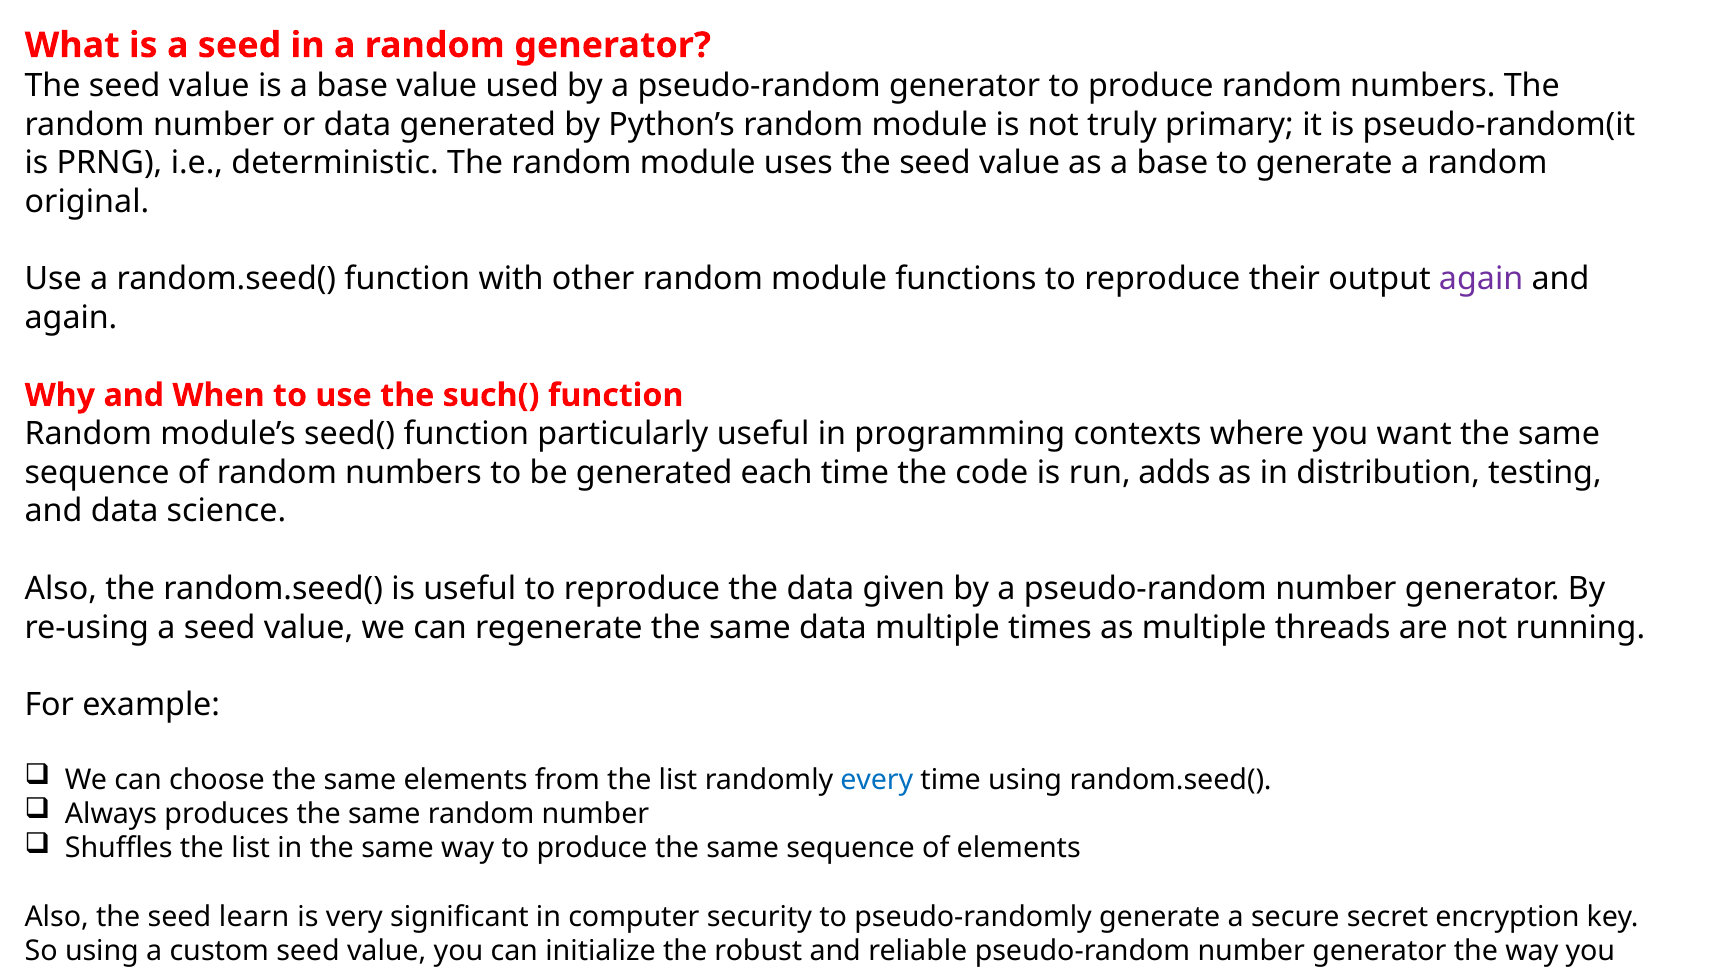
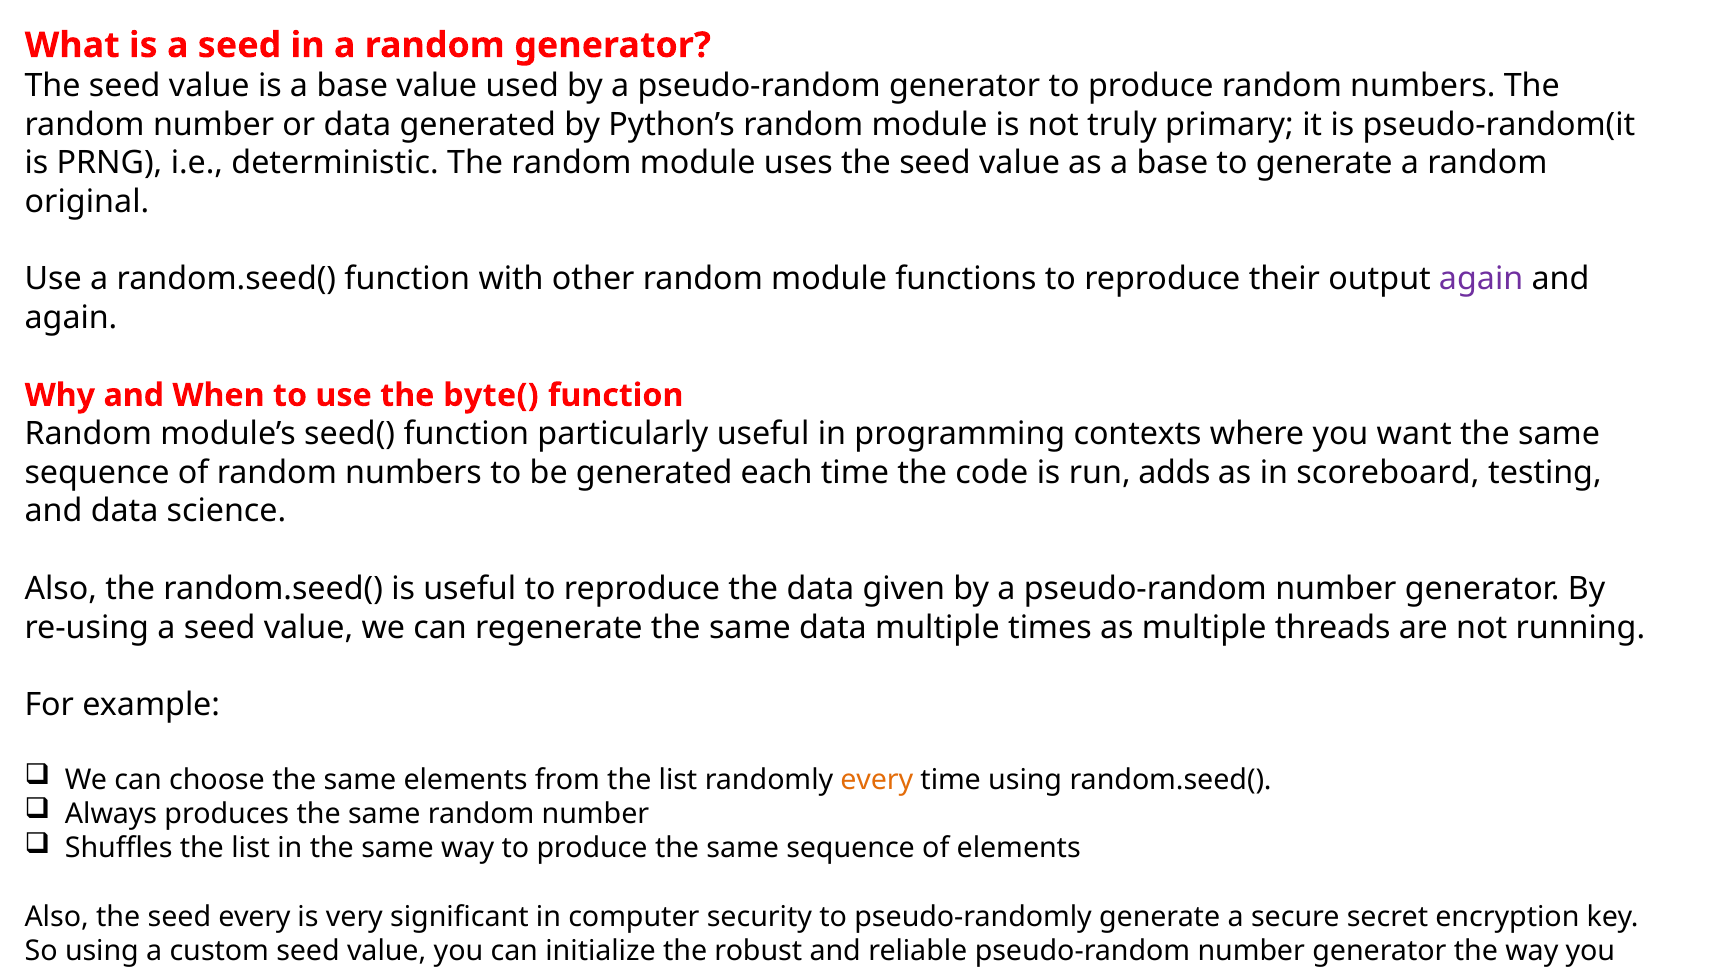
such(: such( -> byte( (491, 395)
distribution: distribution -> scoreboard (1388, 473)
every colour: blue -> orange (877, 780)
seed learn: learn -> every (254, 917)
